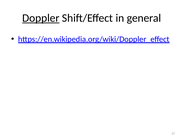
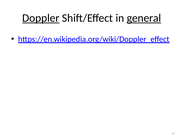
general underline: none -> present (144, 18)
